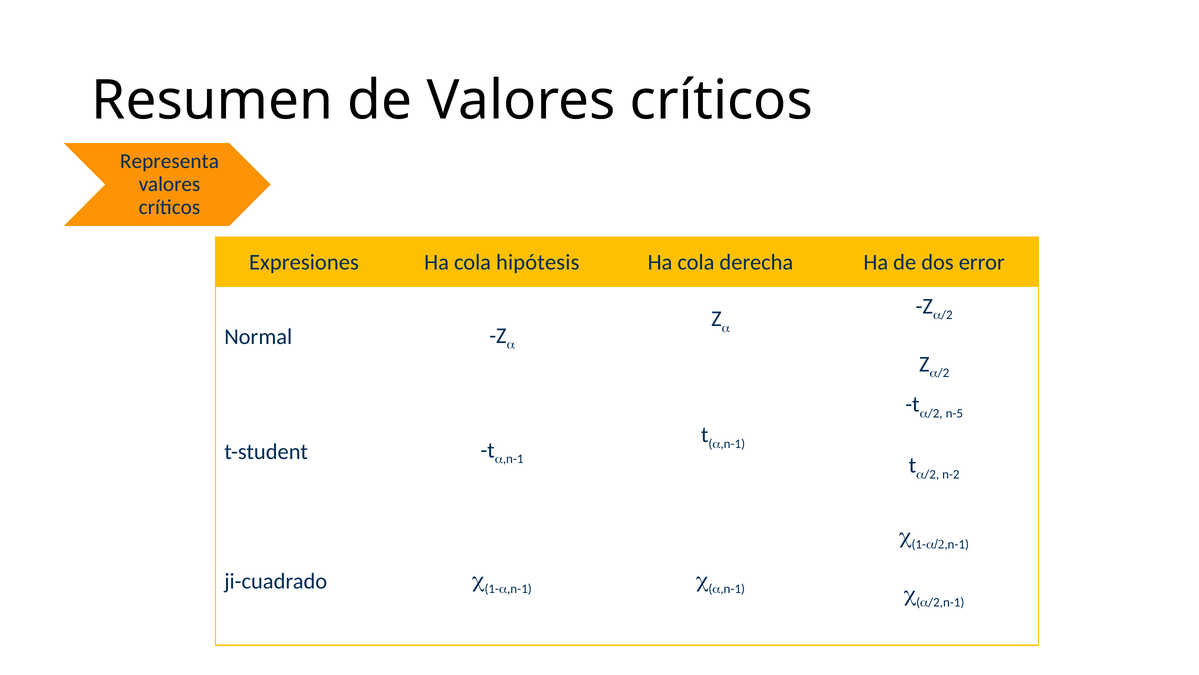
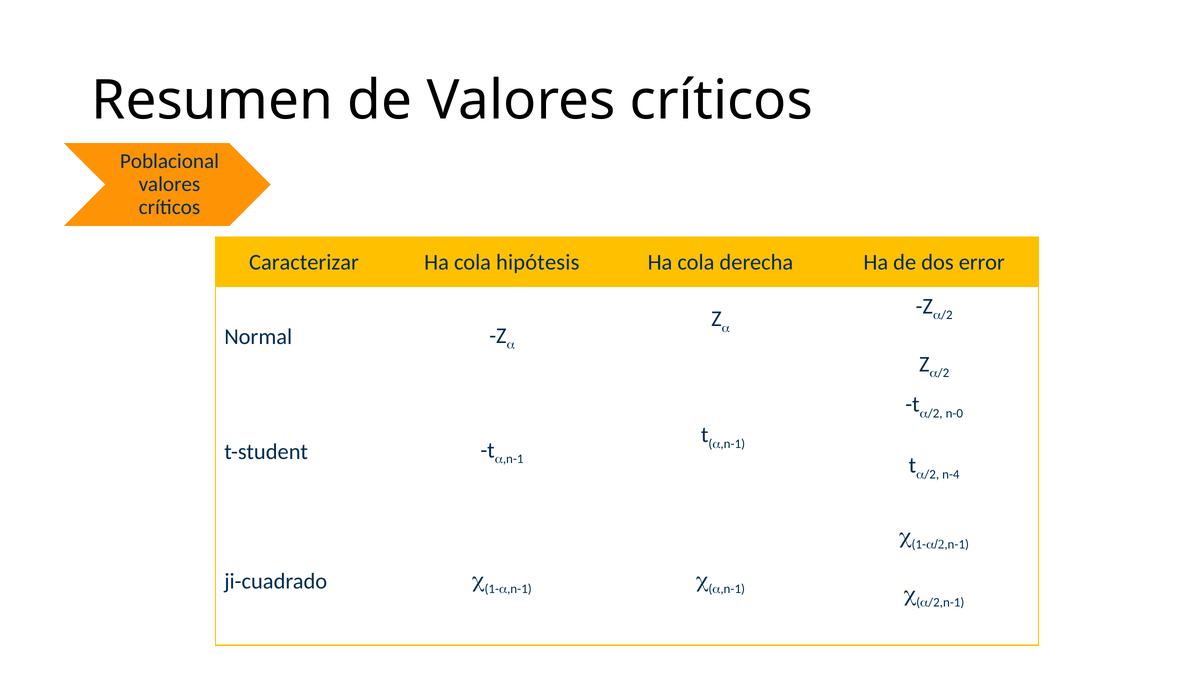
Representa: Representa -> Poblacional (169, 161)
Expresiones: Expresiones -> Caracterizar (304, 262)
n-5: n-5 -> n-0 (954, 413)
n-2: n-2 -> n-4 (951, 474)
